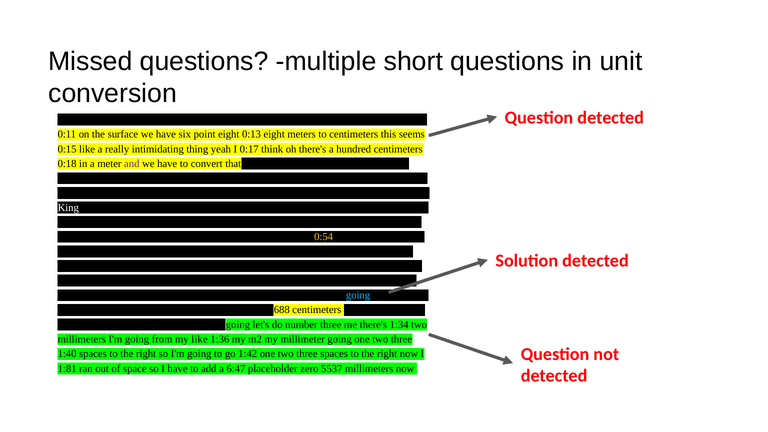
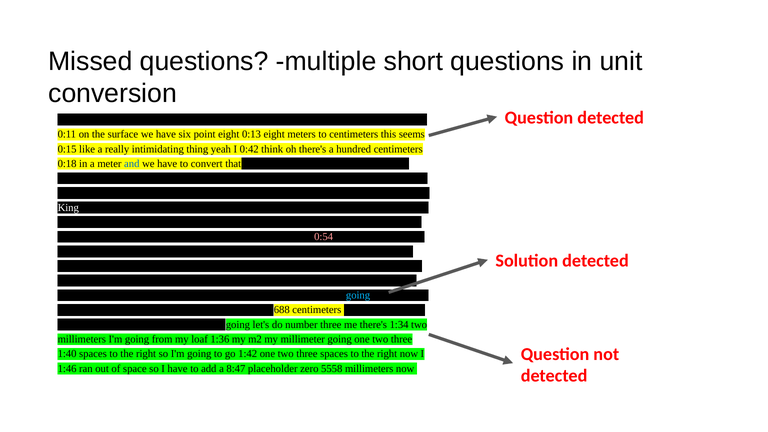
I 0:17: 0:17 -> 0:42 (249, 149)
and colour: purple -> blue (132, 164)
0:54 colour: yellow -> pink (324, 237)
my like: like -> loaf (200, 339)
1:81: 1:81 -> 1:46 (67, 369)
6:47: 6:47 -> 8:47 (236, 369)
5537: 5537 -> 5558 (332, 369)
